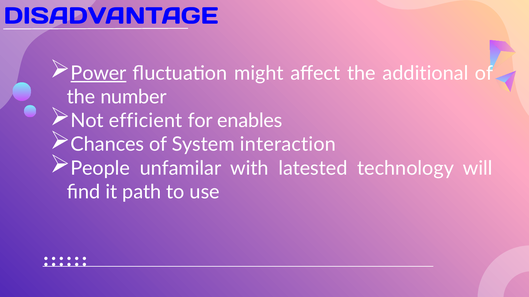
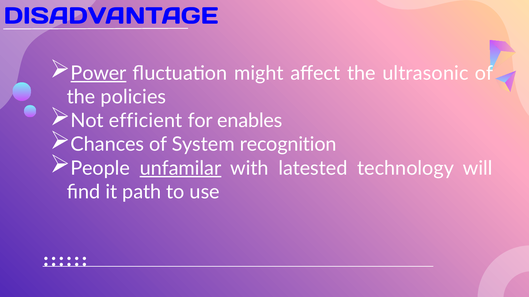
additional: additional -> ultrasonic (426, 73)
number: number -> policies (133, 97)
interaction: interaction -> recognition (288, 145)
unfamilar underline: none -> present (180, 169)
